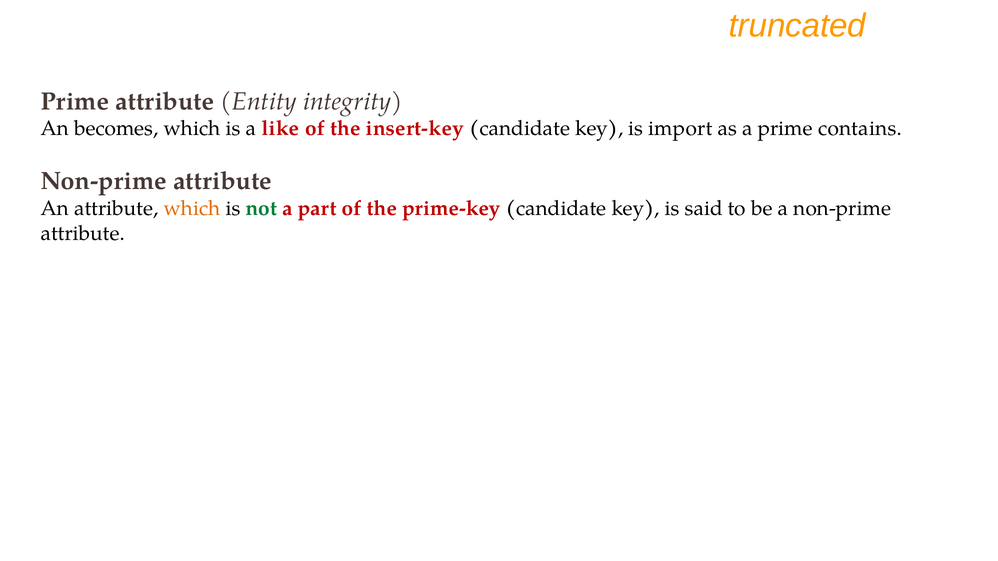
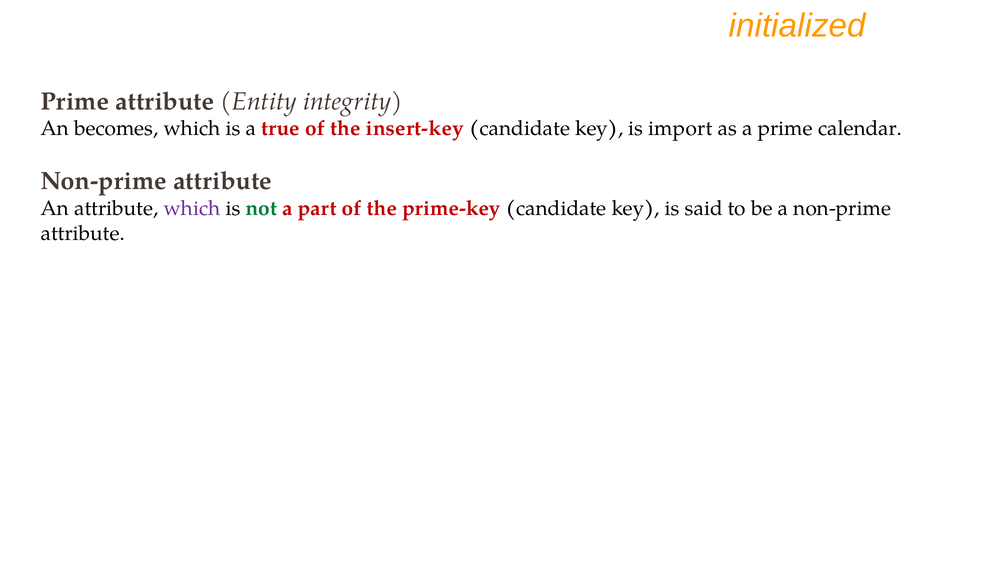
truncated: truncated -> initialized (797, 26)
like: like -> true (281, 129)
contains: contains -> calendar (860, 129)
which colour: orange -> purple (192, 208)
